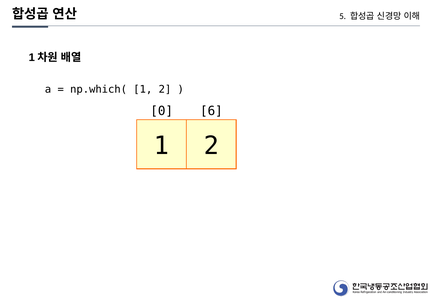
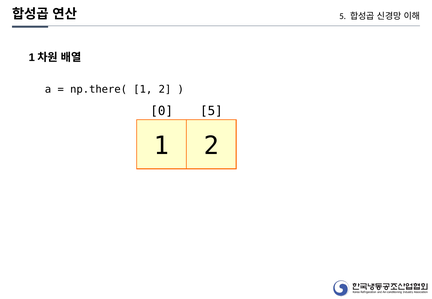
np.which(: np.which( -> np.there( (99, 90)
0 6: 6 -> 5 (211, 111)
